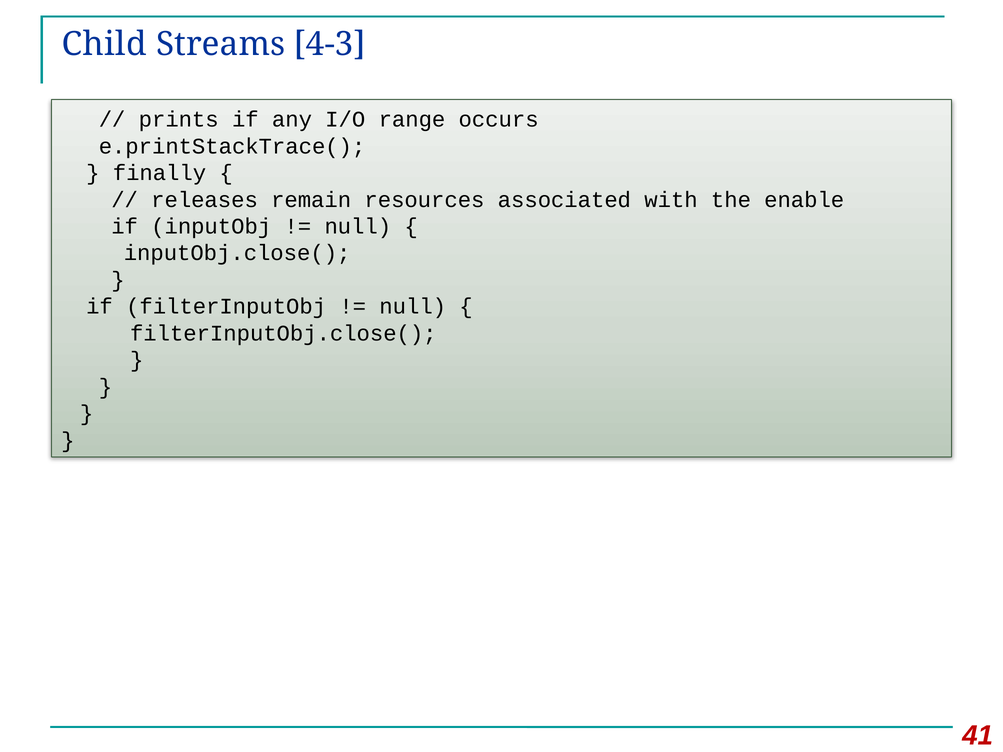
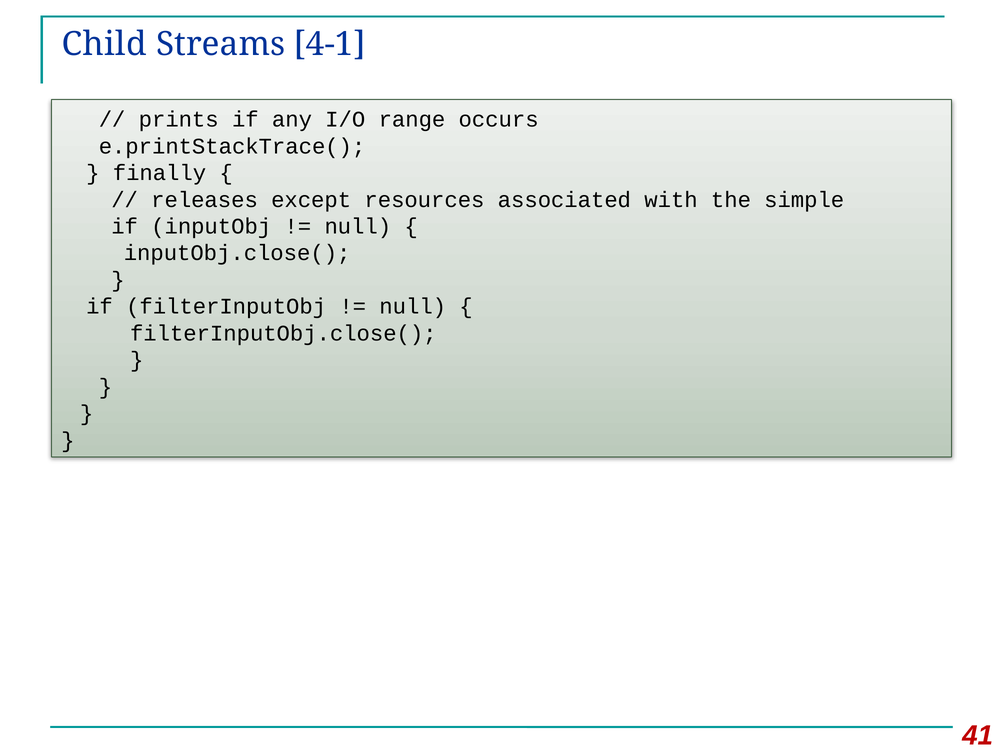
4-3: 4-3 -> 4-1 (330, 44)
remain: remain -> except (311, 200)
enable: enable -> simple (804, 200)
